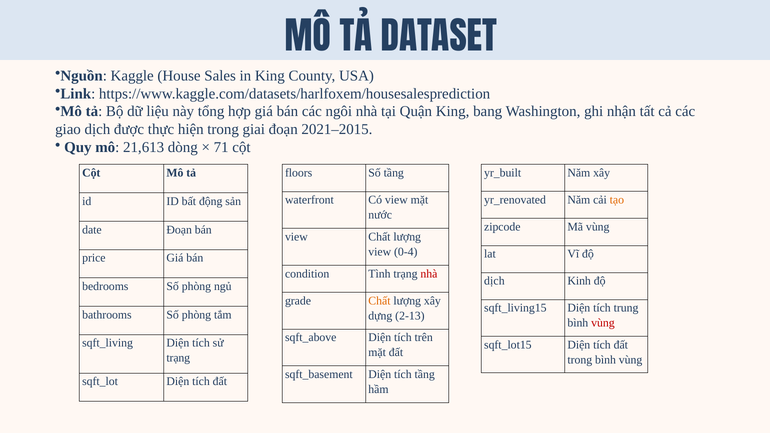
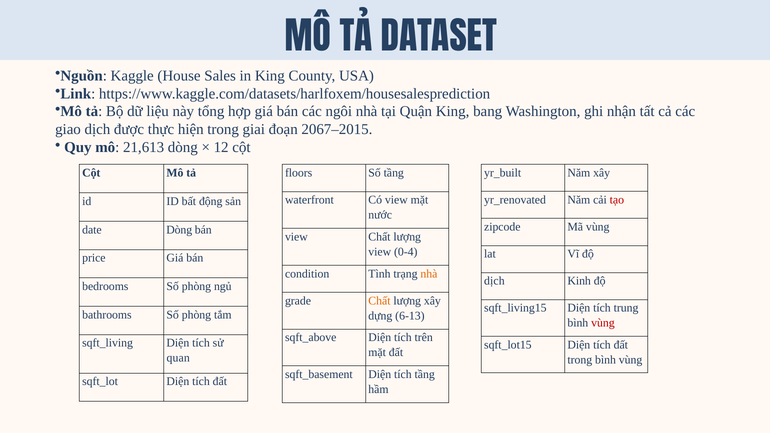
2021–2015: 2021–2015 -> 2067–2015 (337, 130)
71: 71 -> 12 (221, 148)
tạo colour: orange -> red (617, 200)
date Đoạn: Đoạn -> Dòng (179, 230)
nhà colour: red -> orange (429, 274)
2-13: 2-13 -> 6-13 (410, 316)
trạng: trạng -> quan (178, 358)
